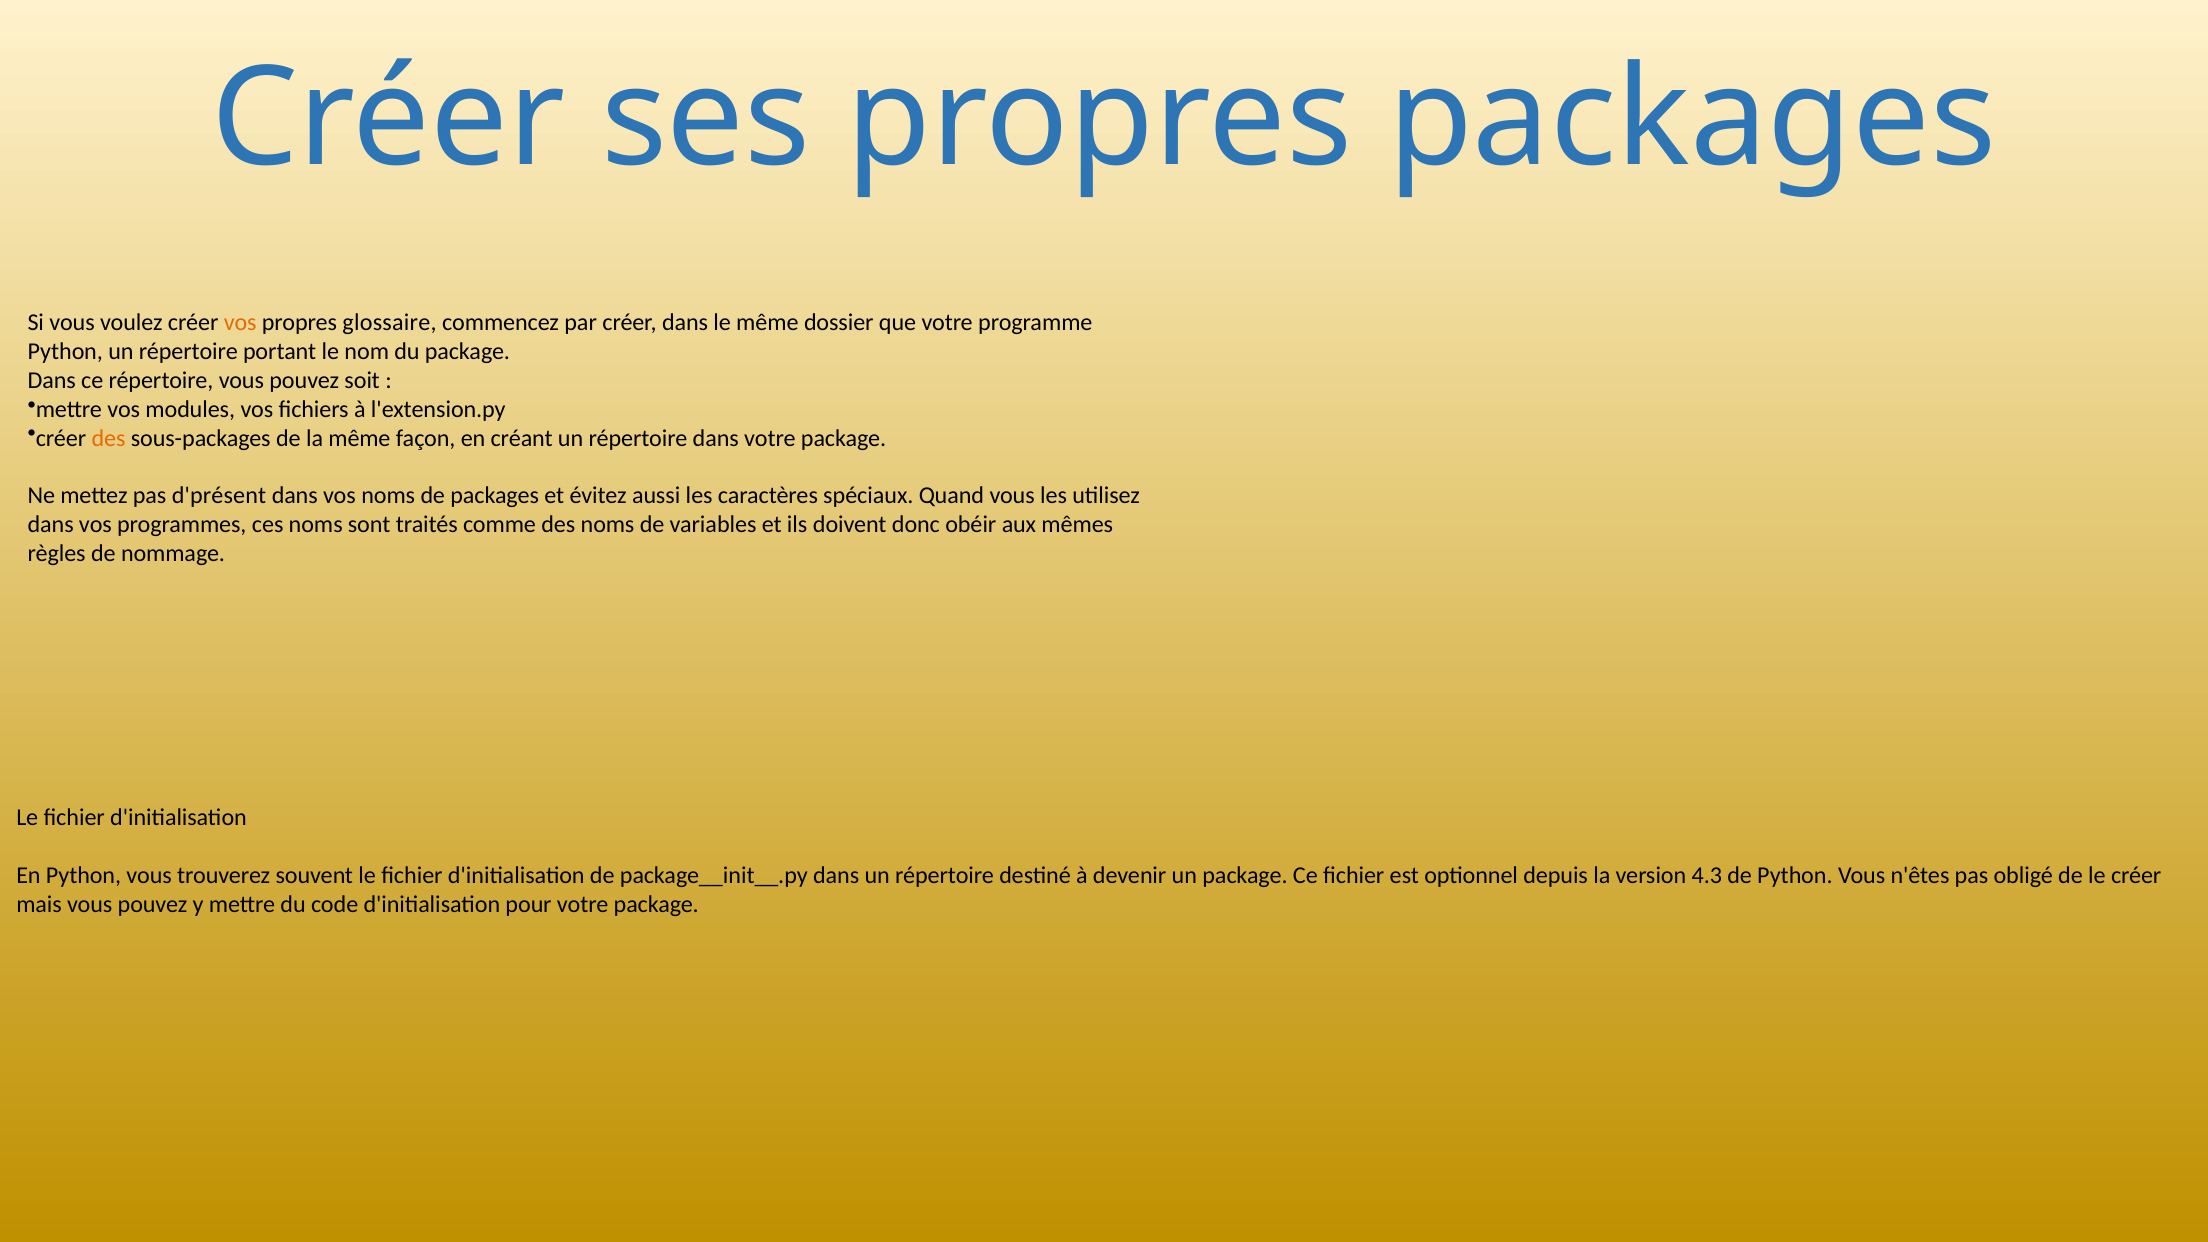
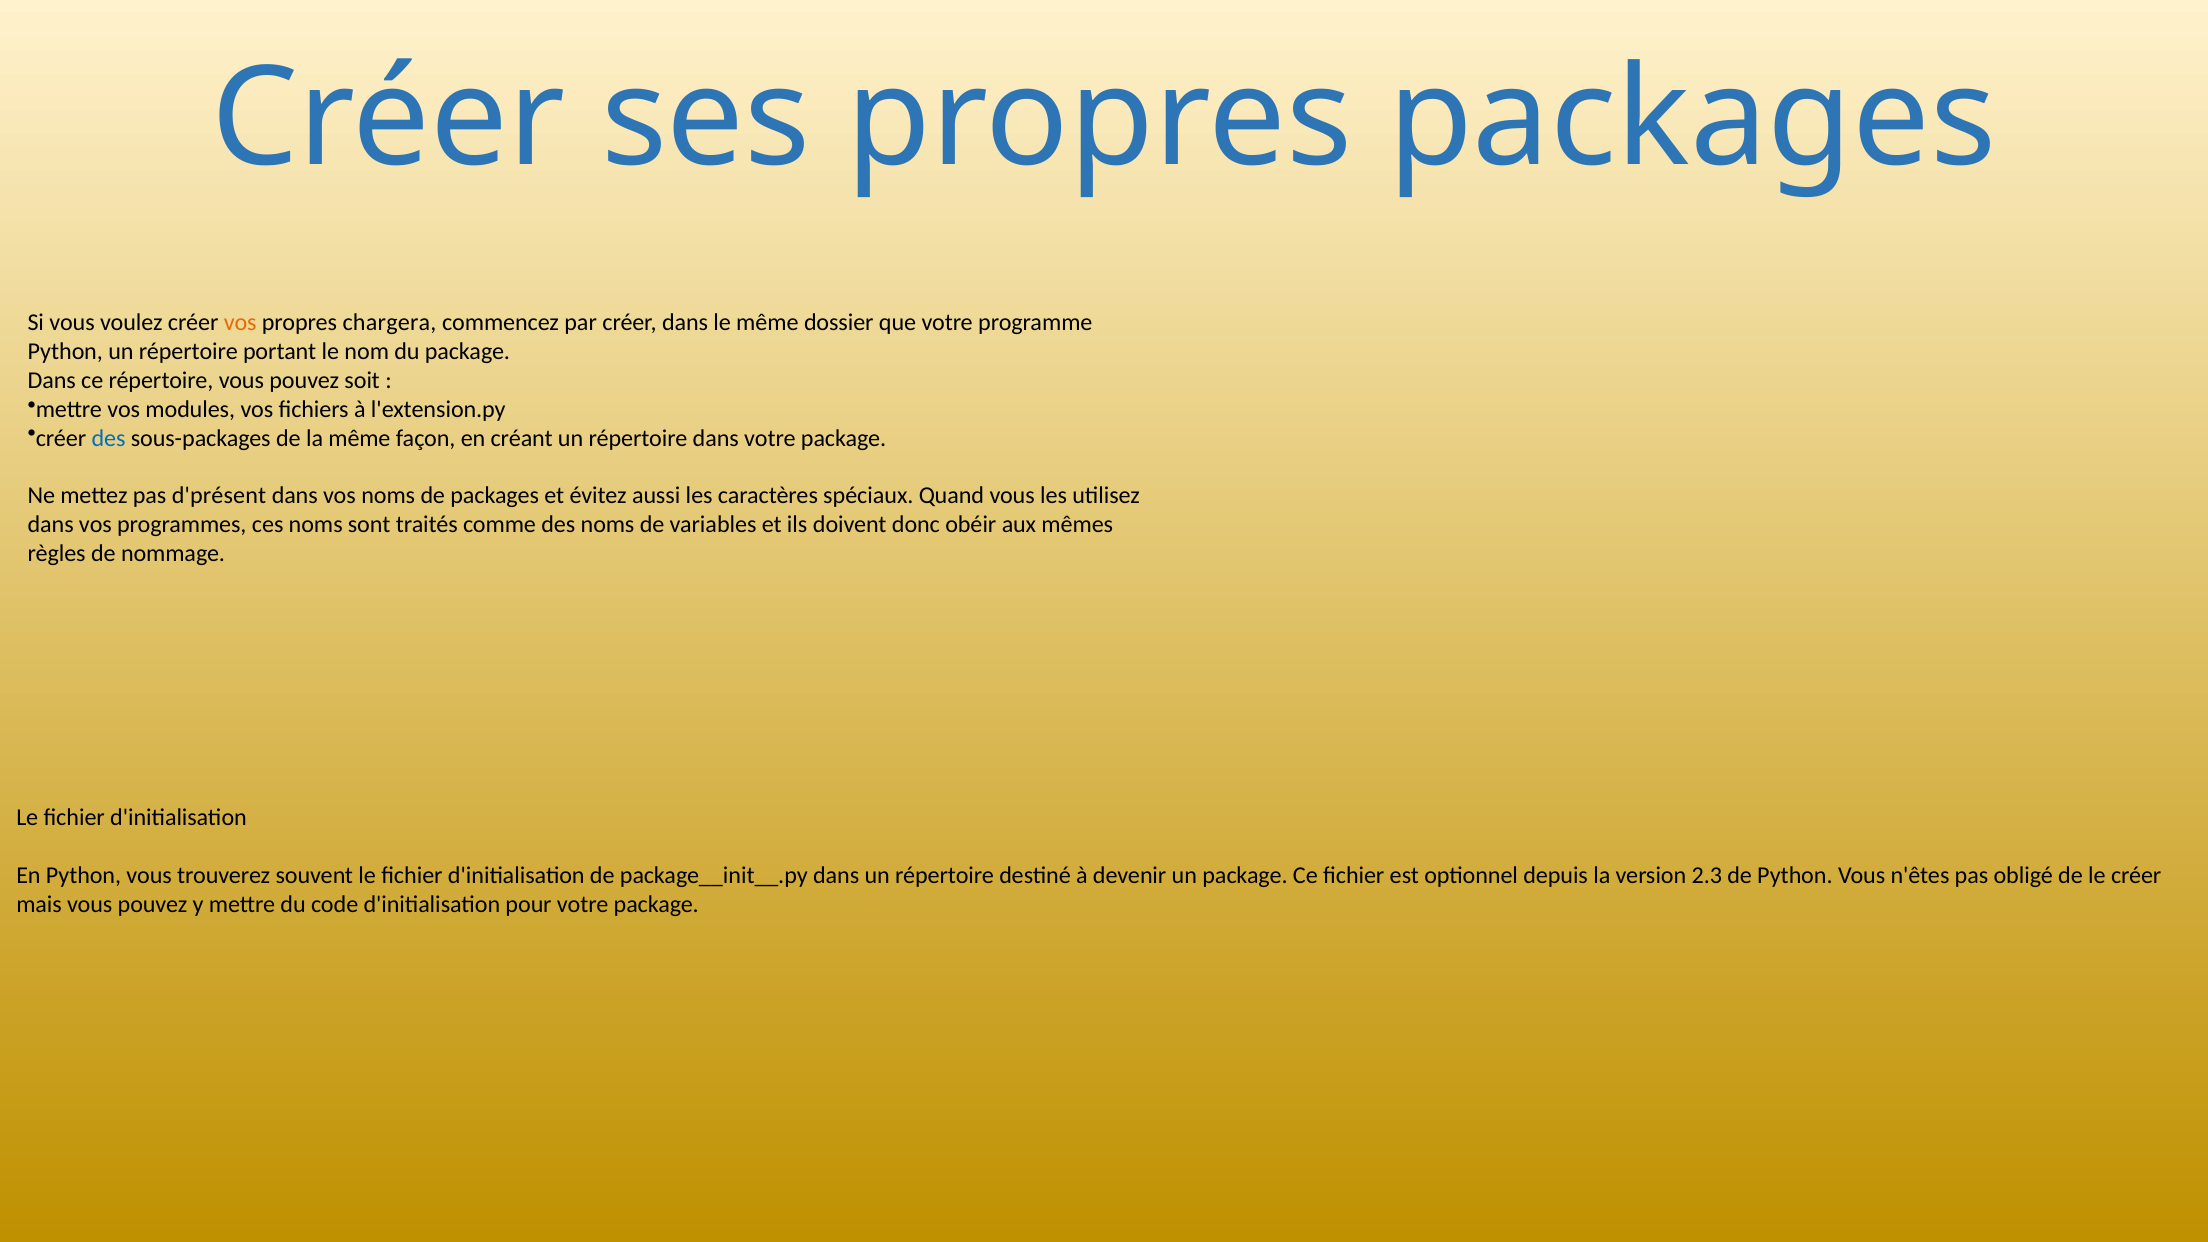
glossaire: glossaire -> chargera (390, 322)
des colour: orange -> blue (109, 438)
4.3: 4.3 -> 2.3 (1707, 876)
